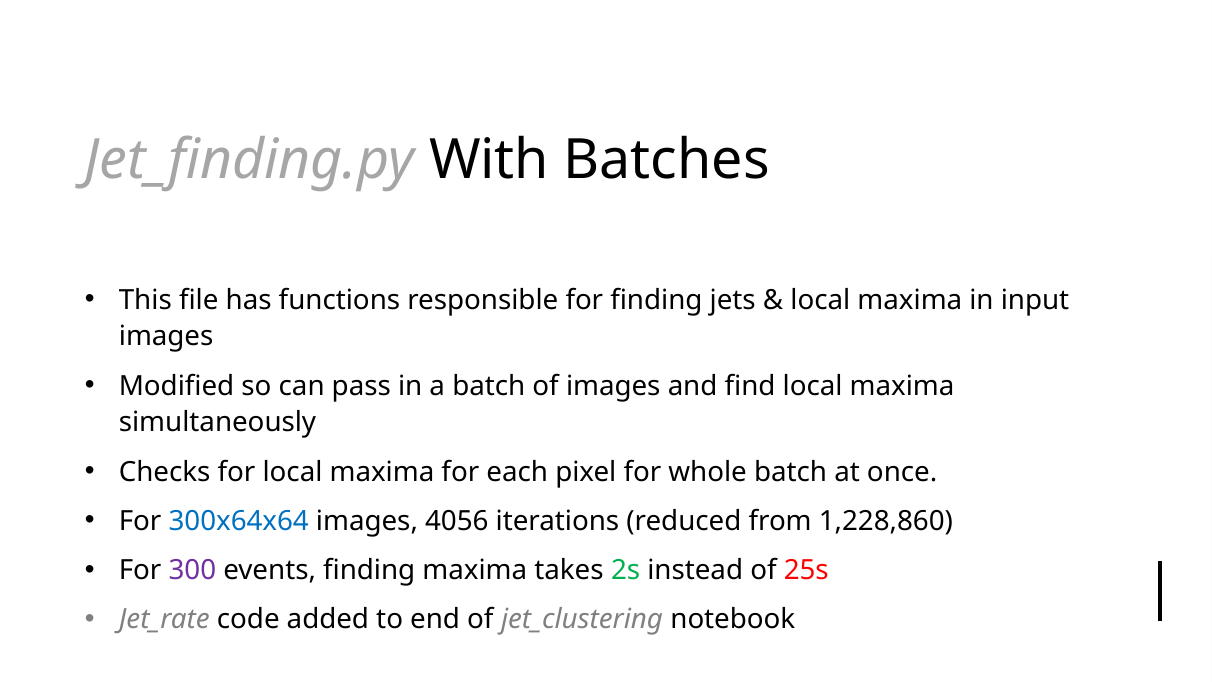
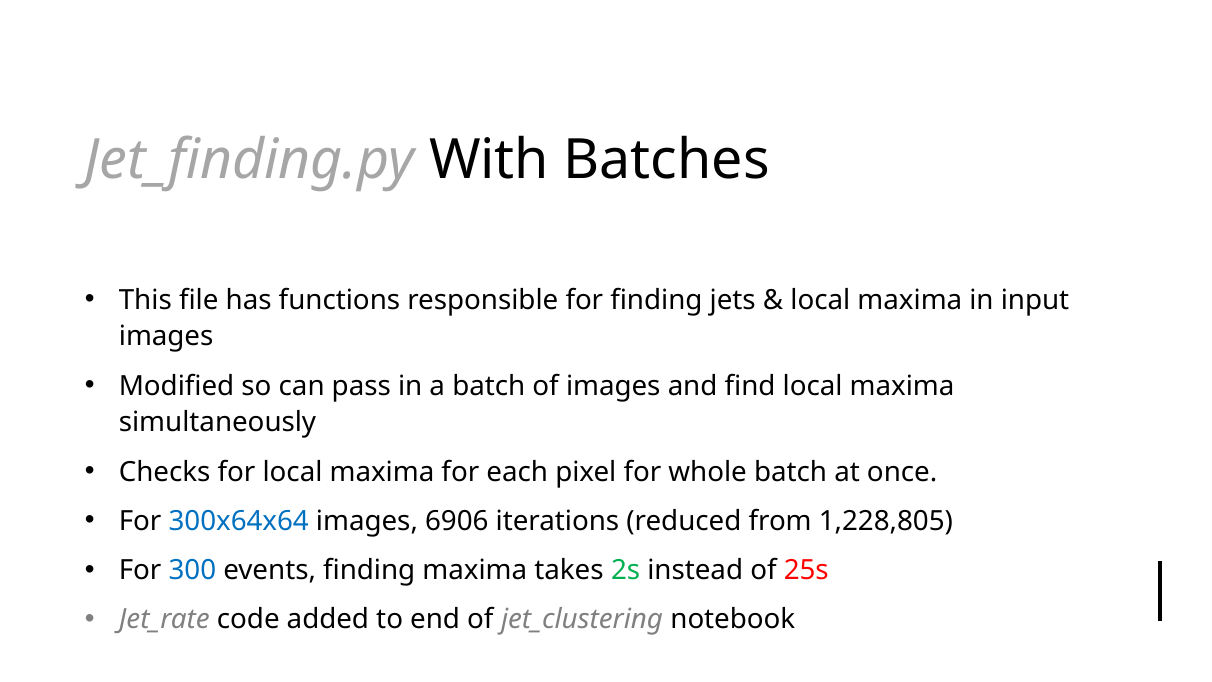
4056: 4056 -> 6906 (457, 521)
1,228,860: 1,228,860 -> 1,228,805 (886, 521)
300 colour: purple -> blue (192, 570)
